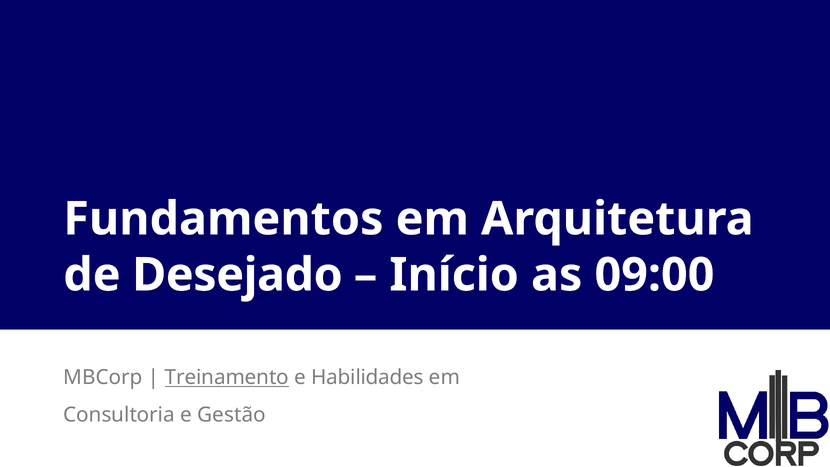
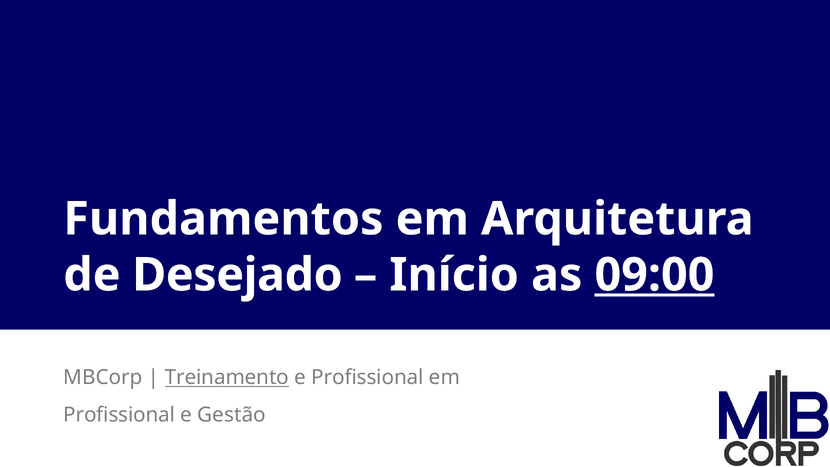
09:00 underline: none -> present (654, 275)
e Habilidades: Habilidades -> Profissional (368, 377)
Consultoria: Consultoria -> Profissional (119, 415)
